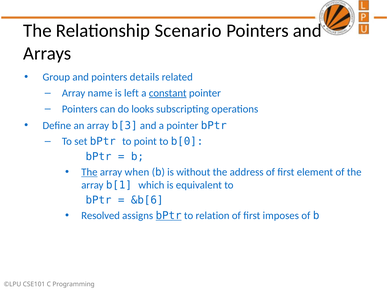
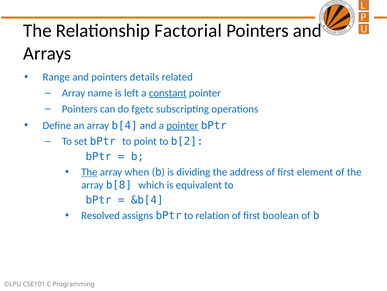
Scenario: Scenario -> Factorial (188, 31)
Group: Group -> Range (56, 77)
looks: looks -> fgetc (143, 109)
b[3: b[3 -> b[4 (125, 125)
pointer underline: none -> present (182, 125)
b[0: b[0 -> b[2 (187, 141)
without: without -> dividing (193, 172)
b[1: b[1 -> b[8 (119, 185)
&b[6: &b[6 -> &b[4 (147, 200)
bPtr underline: present -> none (169, 215)
imposes: imposes -> boolean (281, 215)
